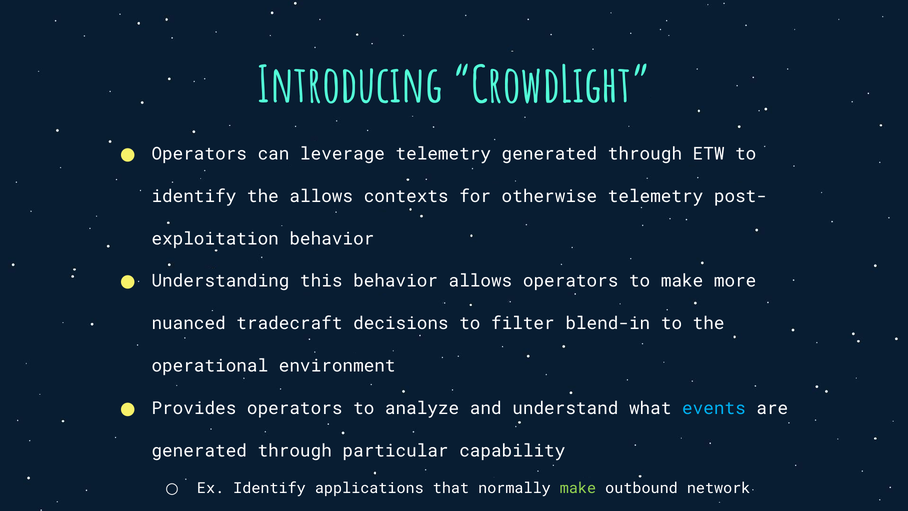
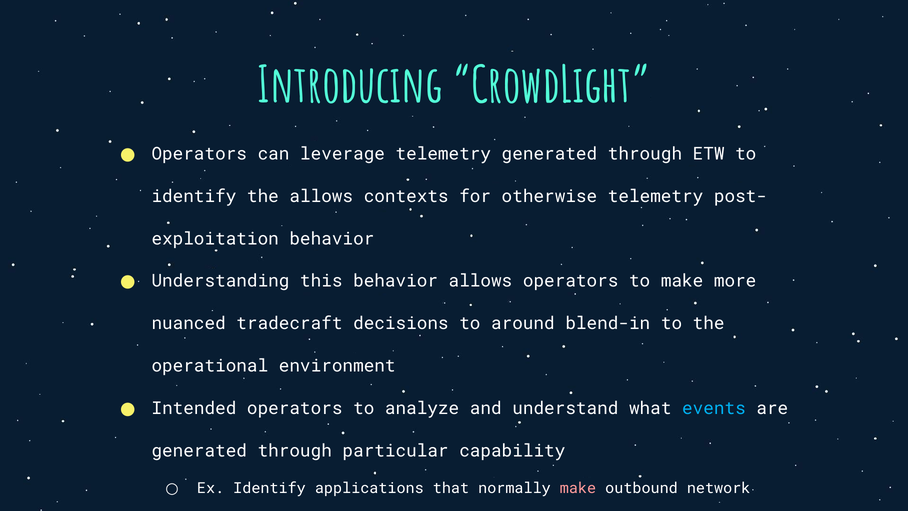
filter: filter -> around (523, 323)
Provides: Provides -> Intended (194, 408)
make colour: light green -> pink (578, 488)
